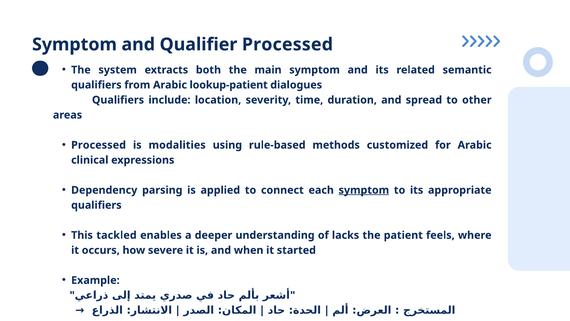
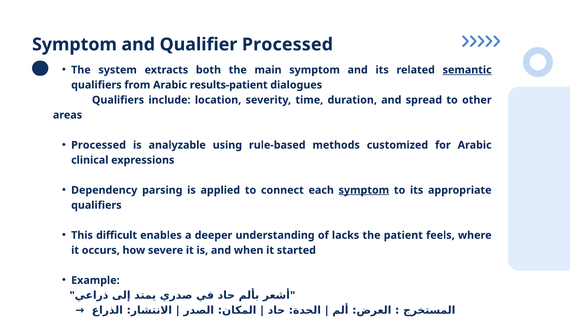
semantic underline: none -> present (467, 70)
lookup-patient: lookup-patient -> results-patient (229, 85)
modalities: modalities -> analyzable (177, 145)
tackled: tackled -> difficult (117, 235)
